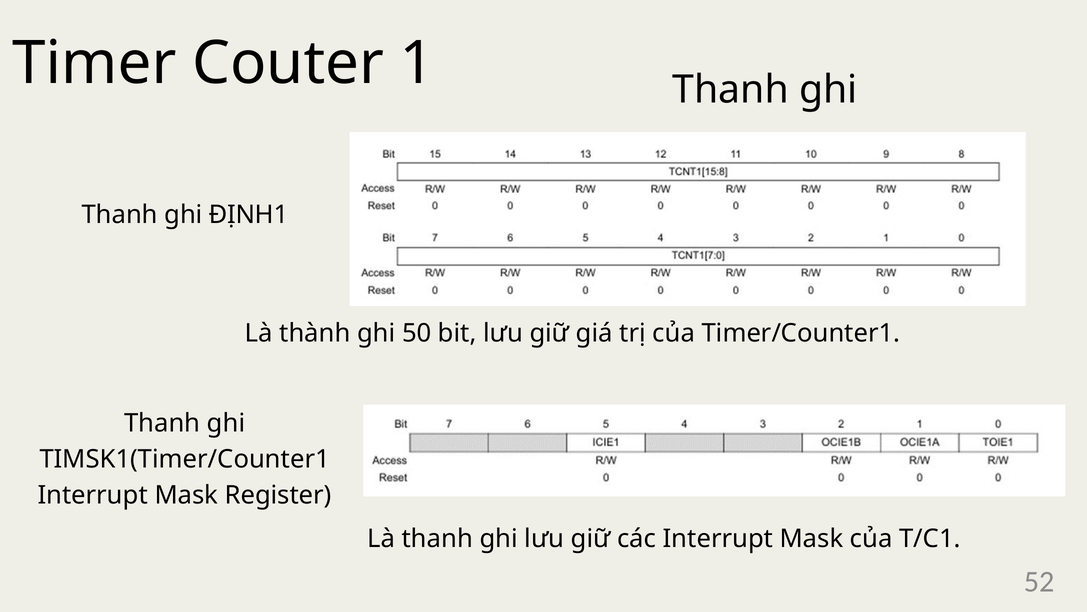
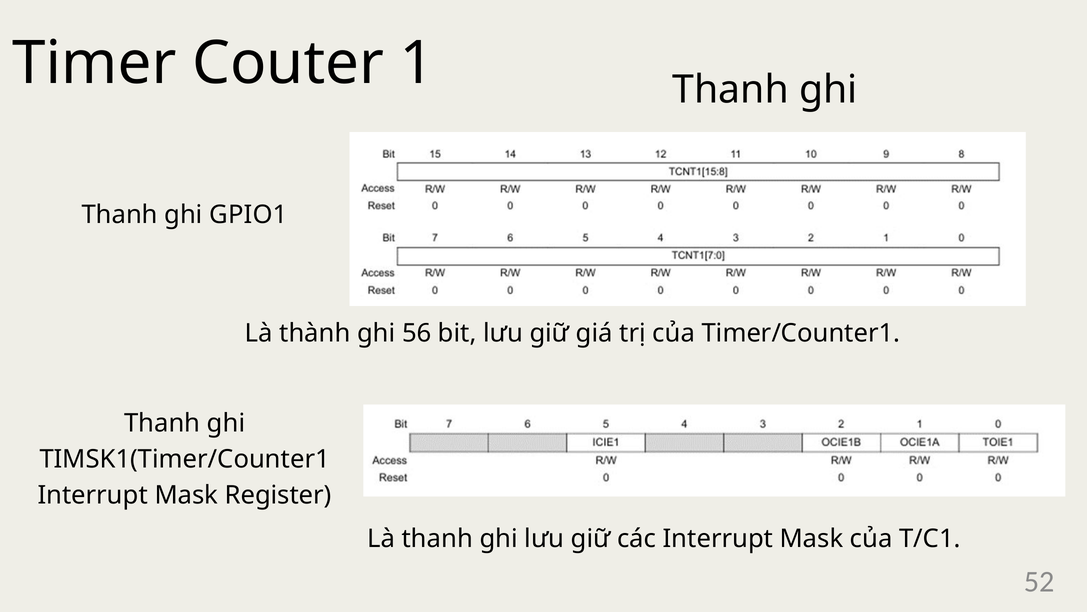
ĐỊNH1: ĐỊNH1 -> GPIO1 (248, 214)
50: 50 -> 56 (417, 333)
